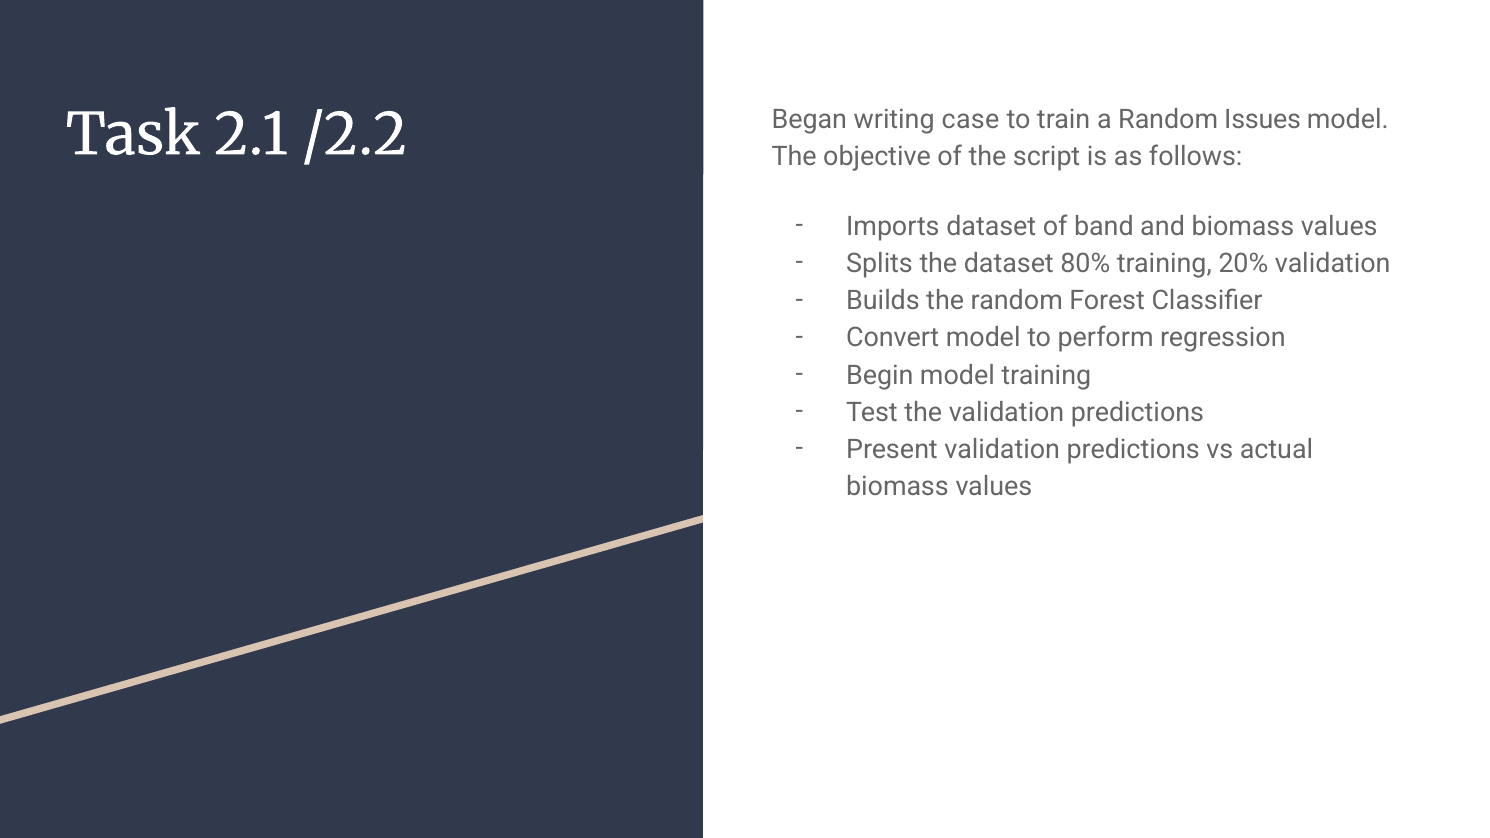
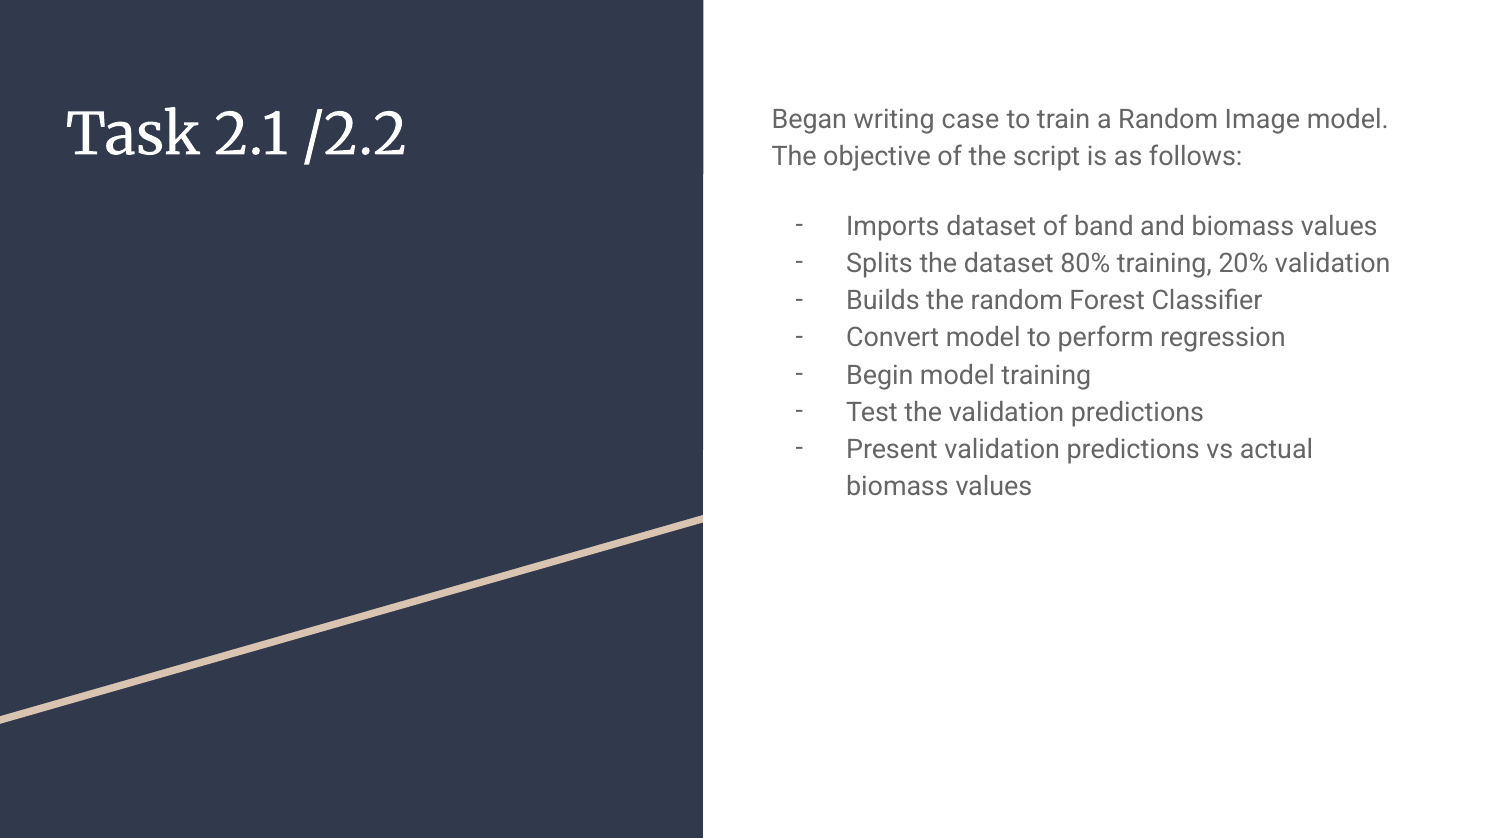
Issues: Issues -> Image (1262, 119)
